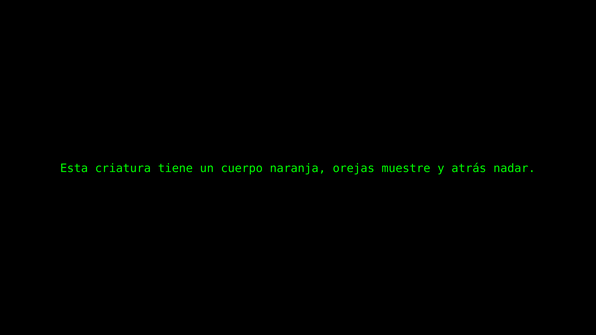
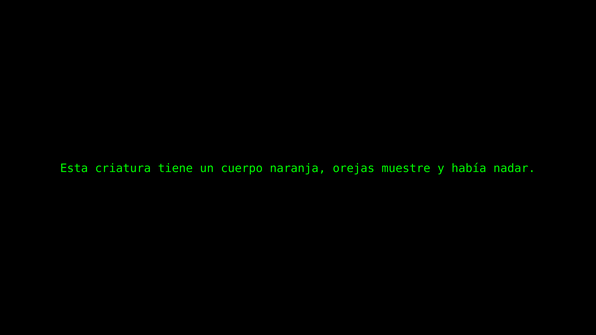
atrás: atrás -> había (469, 168)
